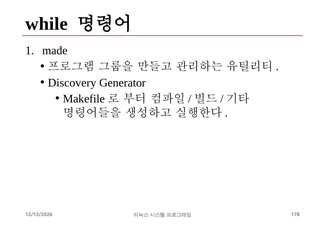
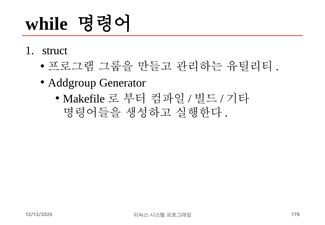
made: made -> struct (55, 51)
Discovery: Discovery -> Addgroup (72, 83)
